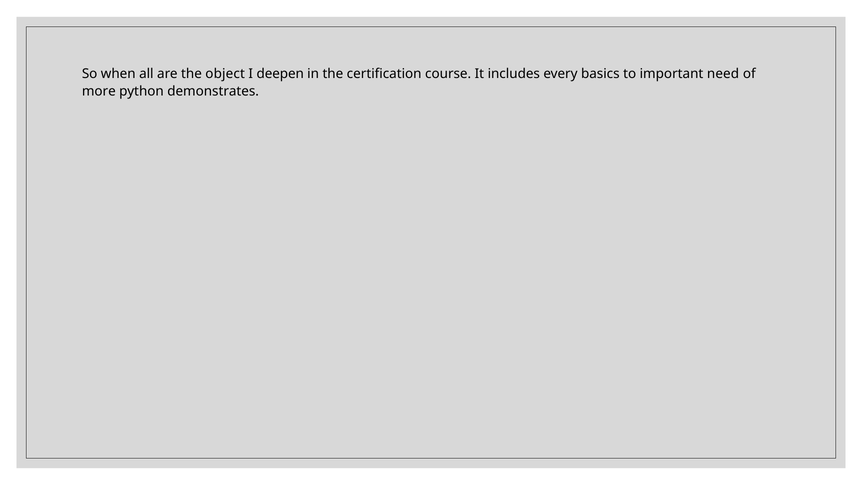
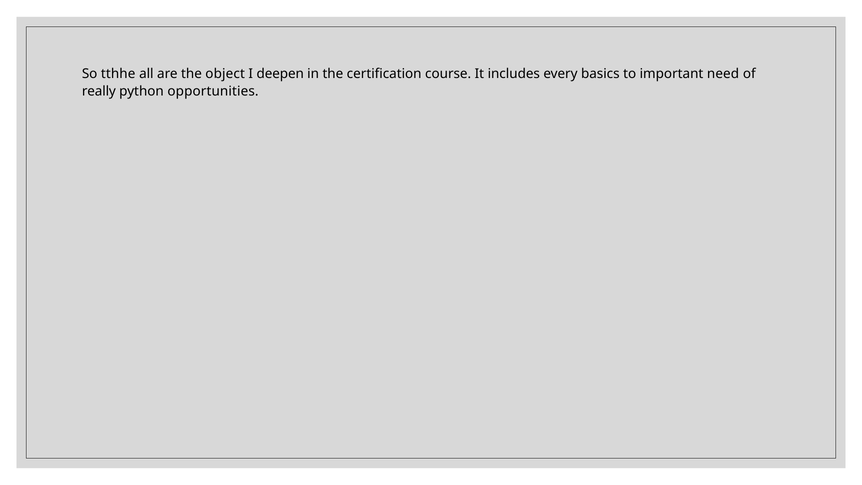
when: when -> tthhe (118, 74)
more: more -> really (99, 91)
demonstrates: demonstrates -> opportunities (213, 91)
